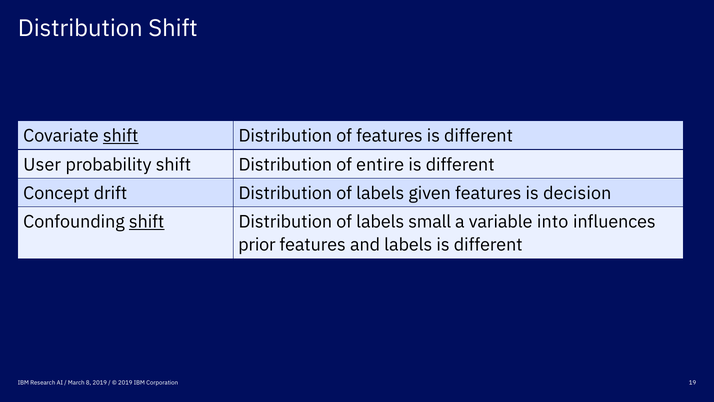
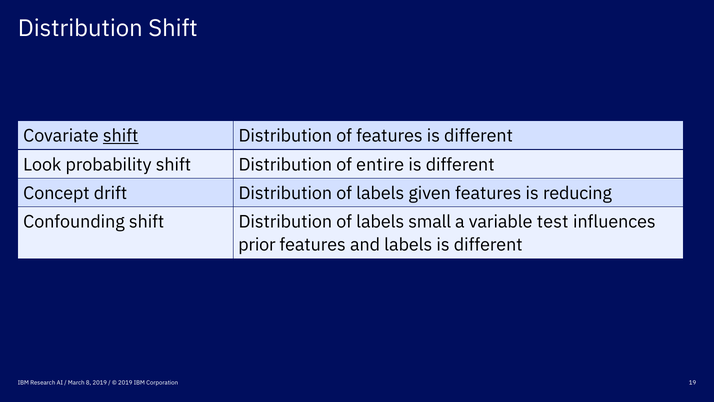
User: User -> Look (42, 164)
decision: decision -> reducing (577, 193)
shift underline: present -> none (147, 222)
into: into -> test (553, 222)
